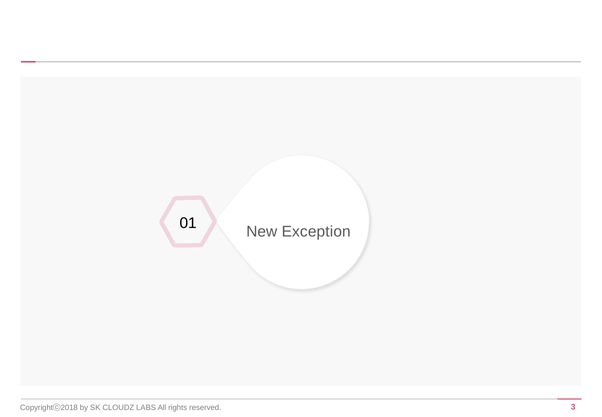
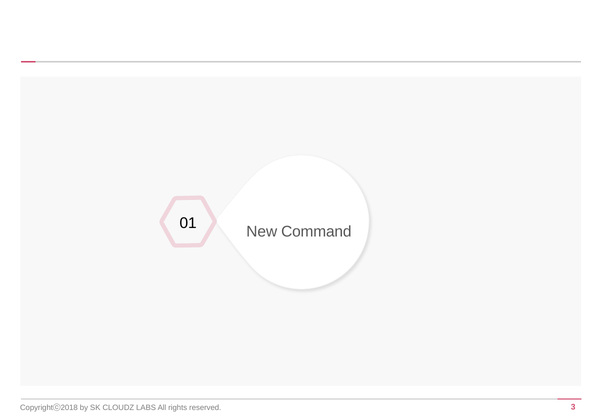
Exception: Exception -> Command (316, 231)
